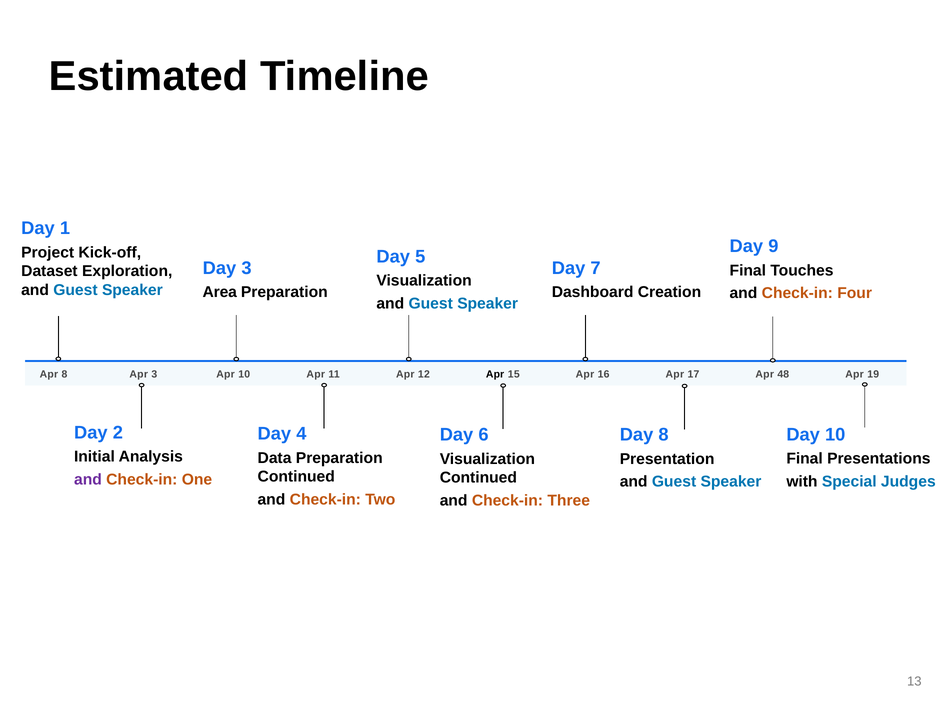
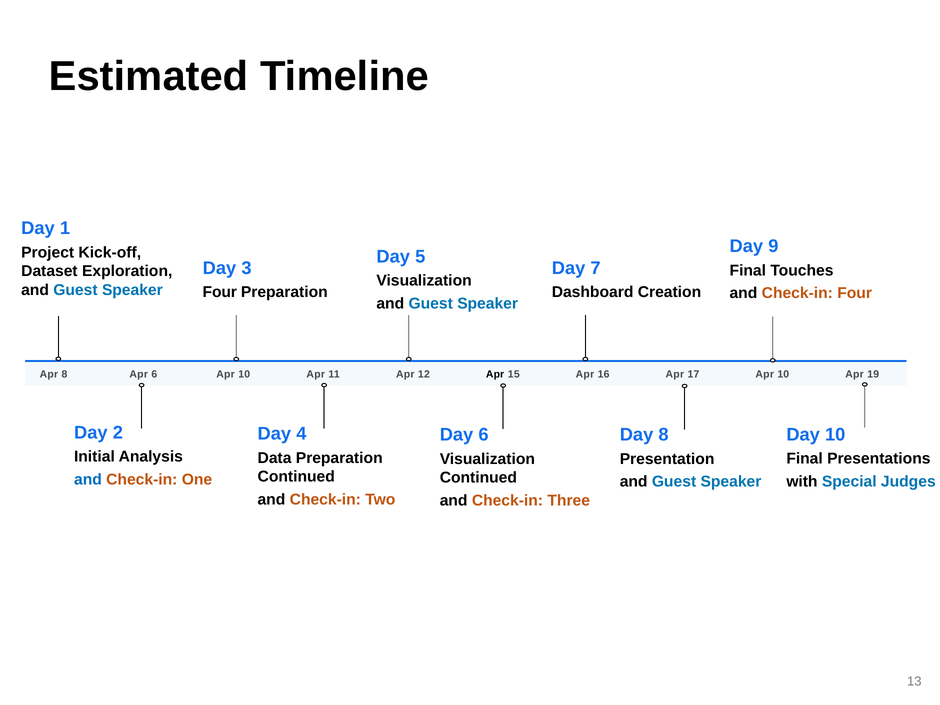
Area: Area -> Four (220, 292)
Apr 3: 3 -> 6 (154, 374)
17 Apr 48: 48 -> 10 (783, 374)
and colour: purple -> blue (88, 479)
